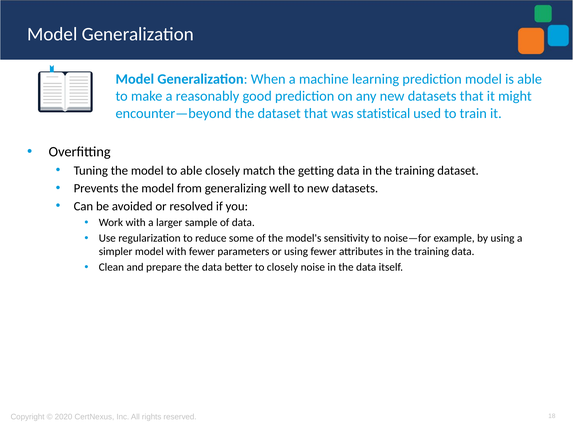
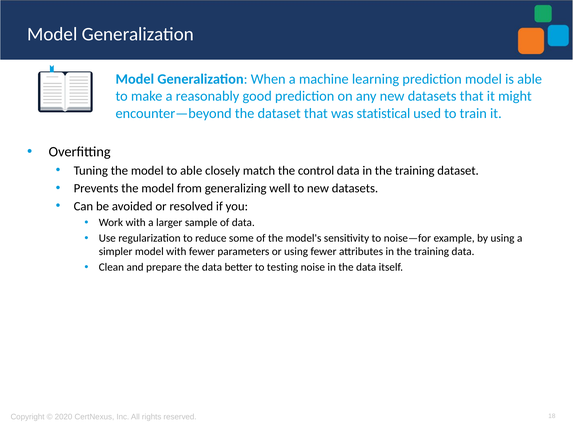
getting: getting -> control (316, 170)
to closely: closely -> testing (283, 267)
